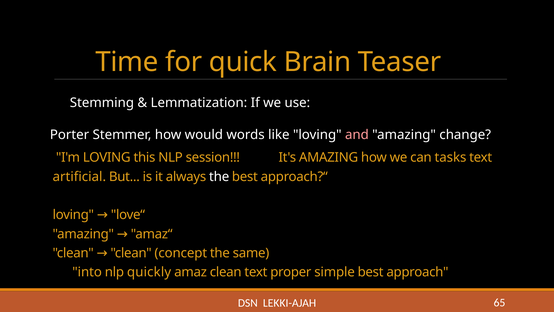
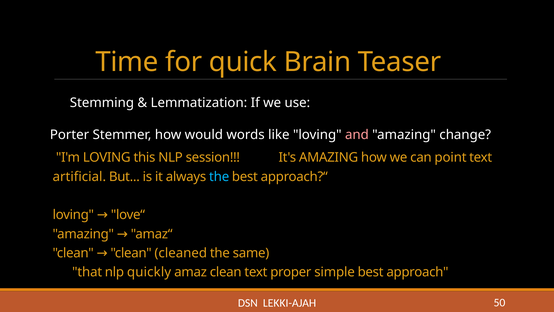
tasks: tasks -> point (451, 157)
the colour: white -> light blue (219, 176)
concept: concept -> cleaned (181, 253)
into: into -> that (87, 272)
65: 65 -> 50 (499, 302)
